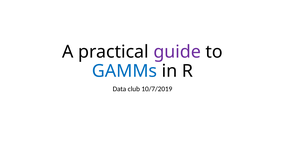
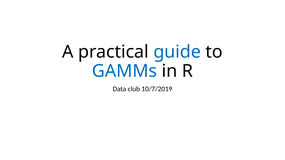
guide colour: purple -> blue (177, 52)
